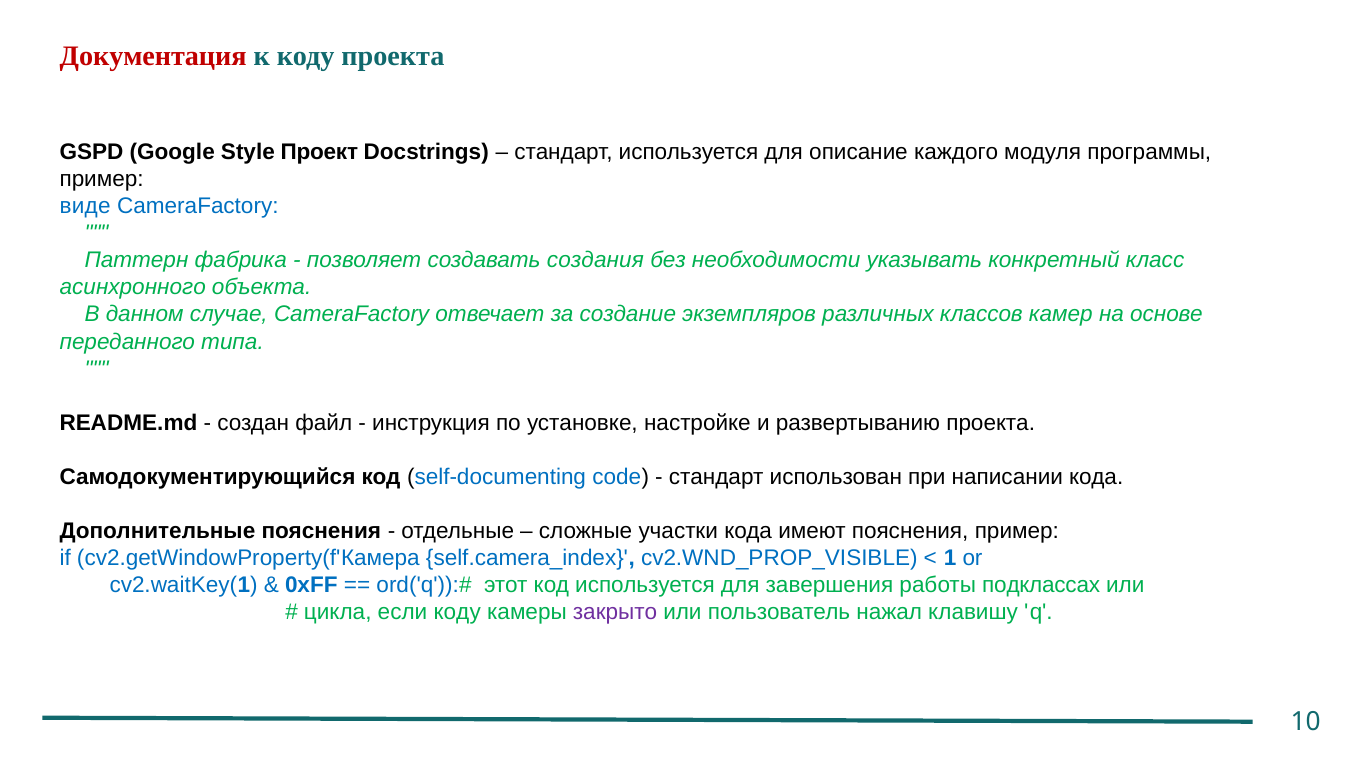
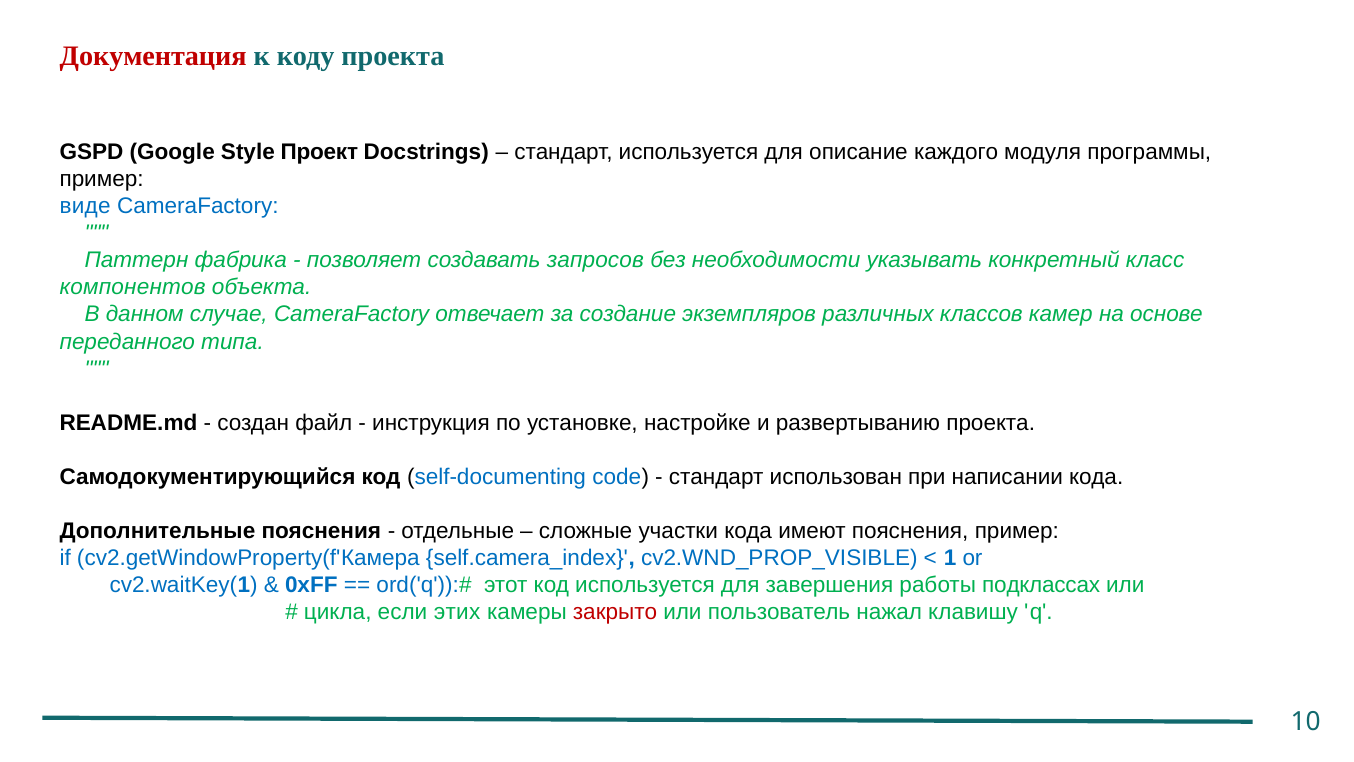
создания: создания -> запросов (595, 260)
асинхронного: асинхронного -> компонентов (133, 287)
если коду: коду -> этих (457, 612)
закрыто colour: purple -> red (615, 612)
